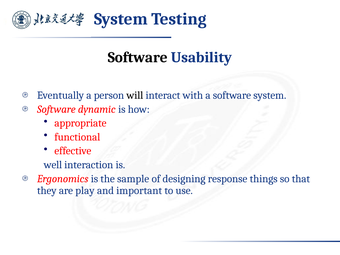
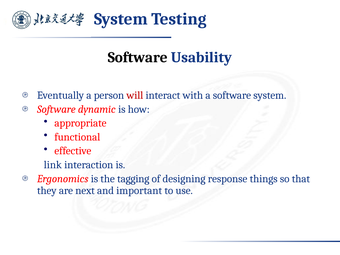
will colour: black -> red (135, 95)
well: well -> link (53, 165)
sample: sample -> tagging (133, 179)
play: play -> next (85, 190)
